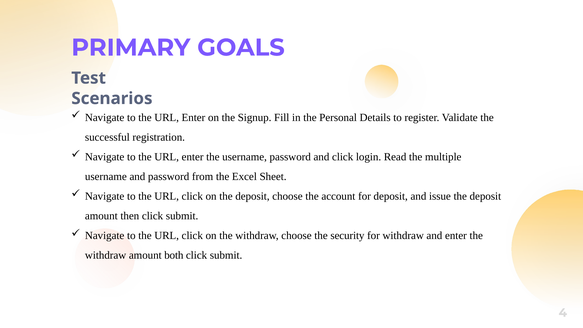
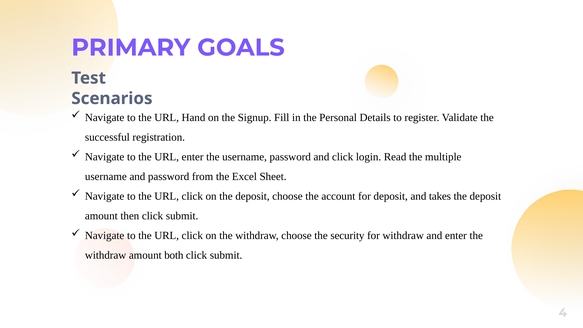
Enter: Enter -> Hand (193, 117)
issue: issue -> takes (440, 196)
